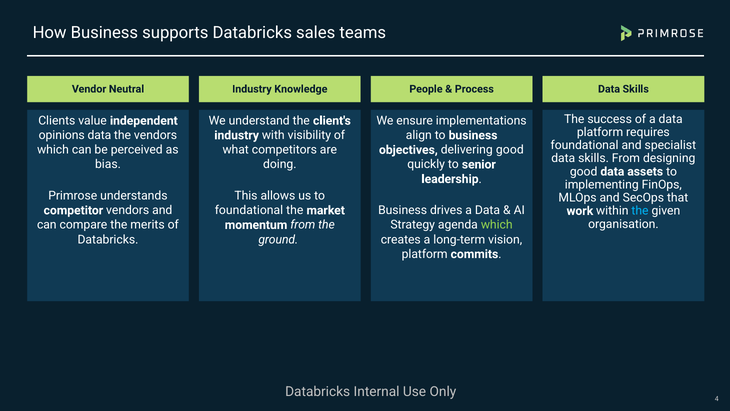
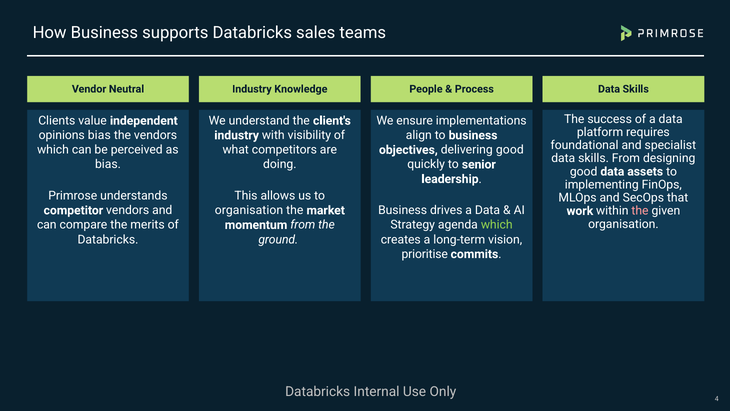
opinions data: data -> bias (99, 135)
foundational: foundational -> organisation (249, 210)
the colour: light blue -> pink (640, 211)
platform: platform -> prioritise (425, 254)
